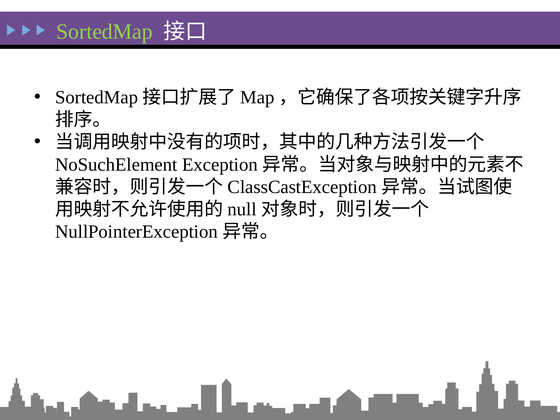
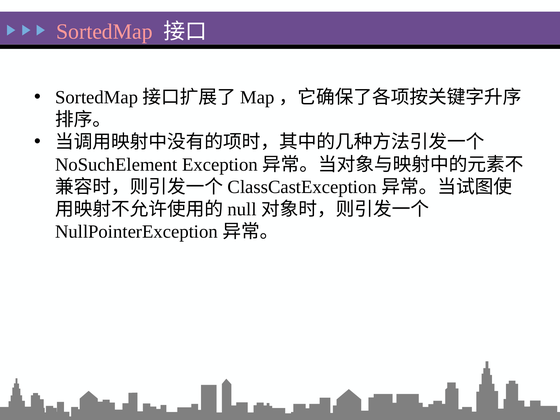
SortedMap colour: light green -> pink (104, 32)
